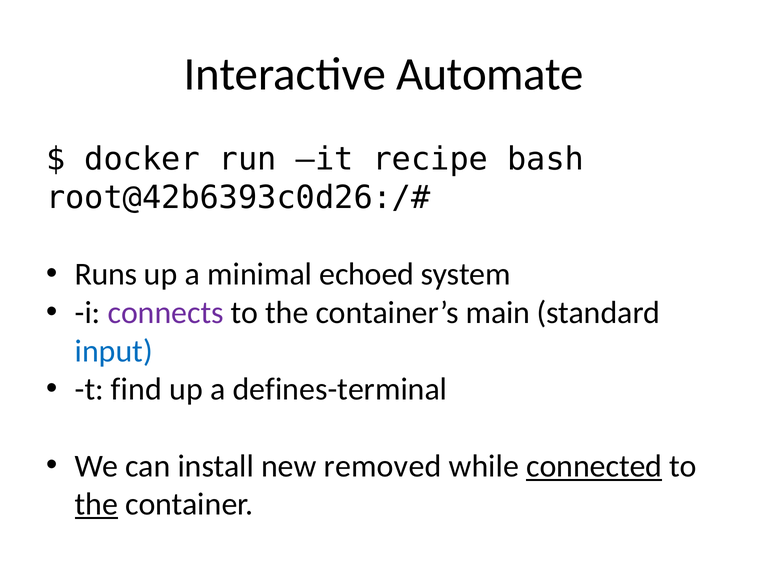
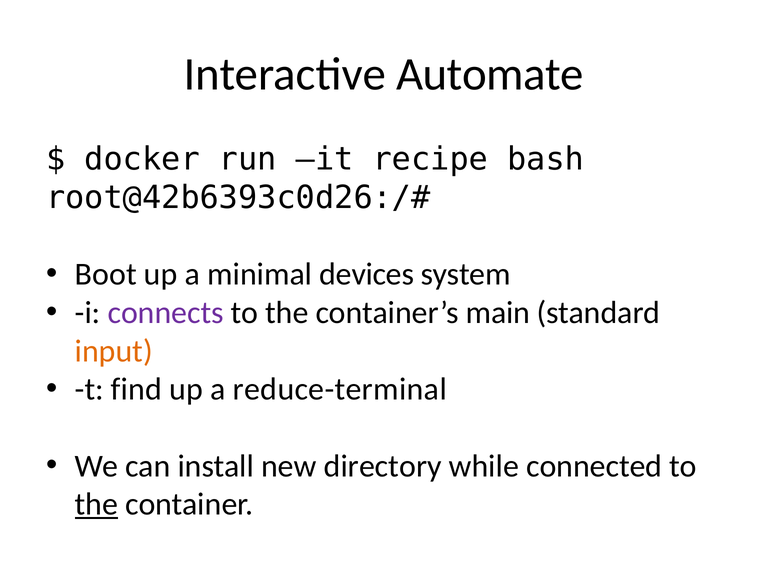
Runs: Runs -> Boot (106, 275)
echoed: echoed -> devices (367, 275)
input colour: blue -> orange (114, 351)
defines-terminal: defines-terminal -> reduce-terminal (340, 390)
removed: removed -> directory (383, 466)
connected underline: present -> none (594, 466)
